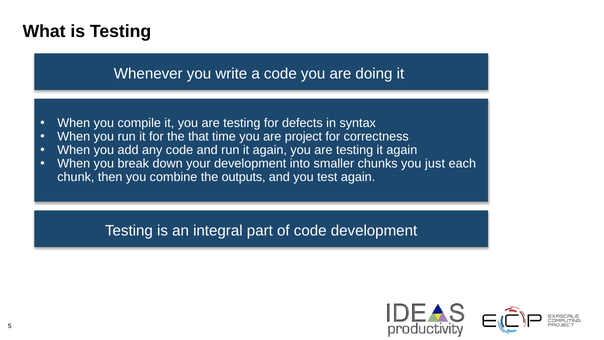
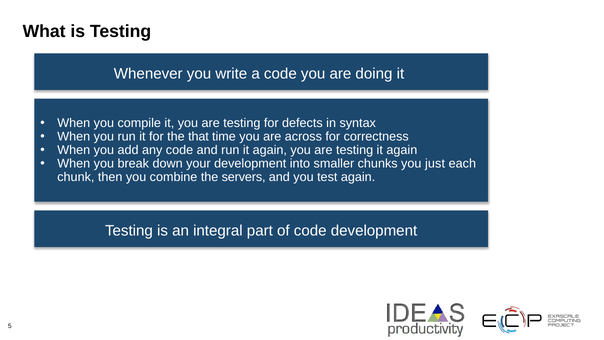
project: project -> across (303, 136)
outputs: outputs -> servers (244, 177)
